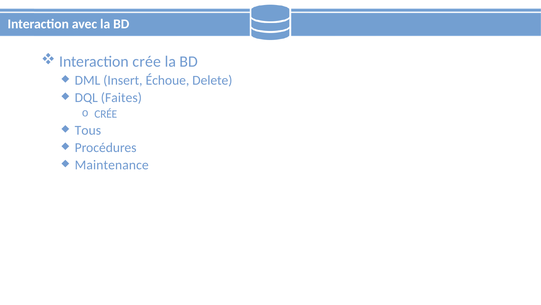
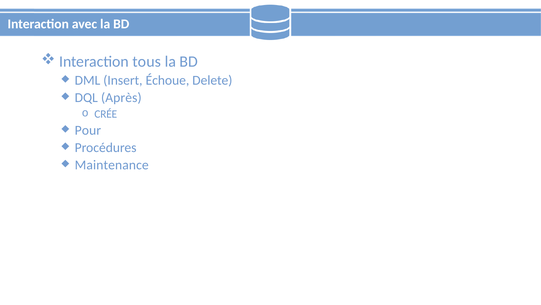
Interaction crée: crée -> tous (147, 62)
Faites: Faites -> Après (121, 98)
Tous: Tous -> Pour (88, 130)
